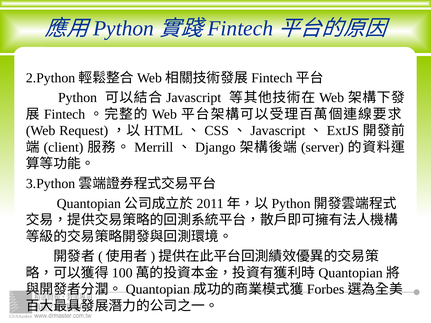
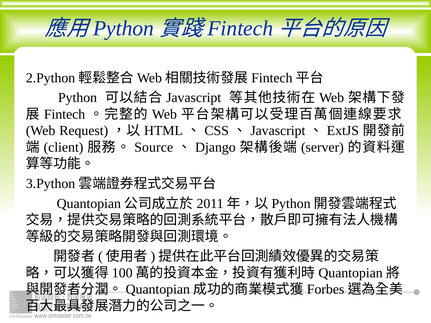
Merrill: Merrill -> Source (154, 147)
